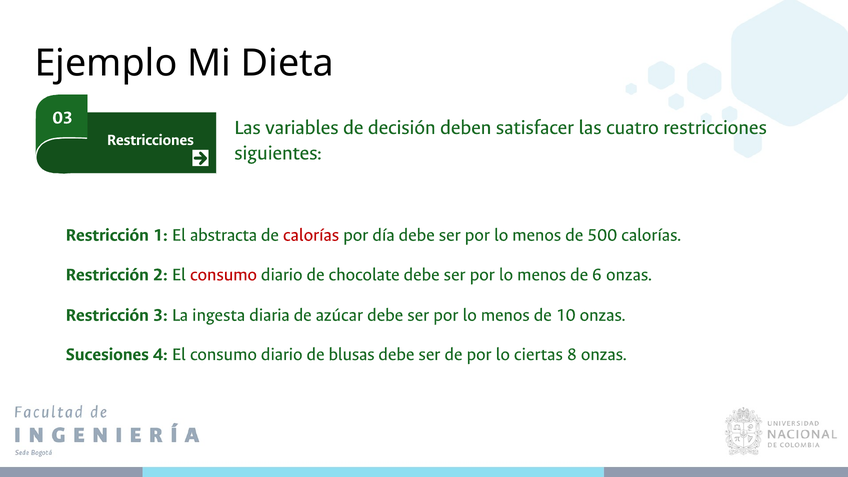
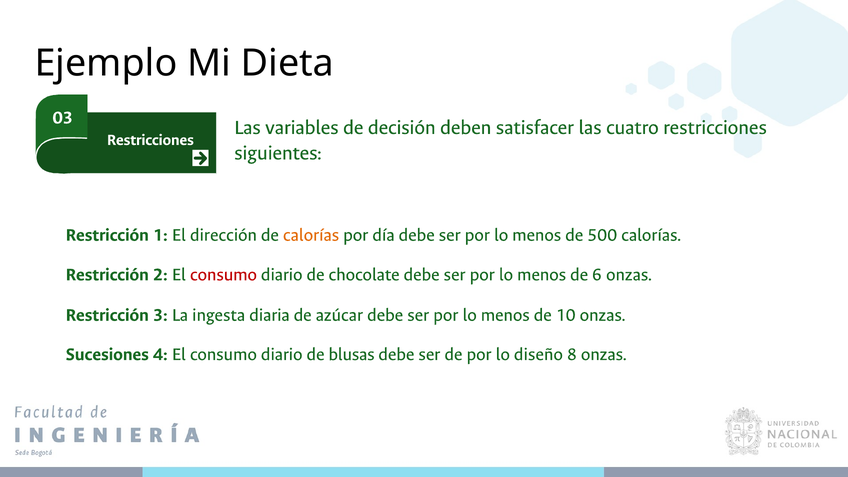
abstracta: abstracta -> dirección (223, 235)
calorías colour: red -> orange (311, 235)
ciertas: ciertas -> diseño (538, 354)
